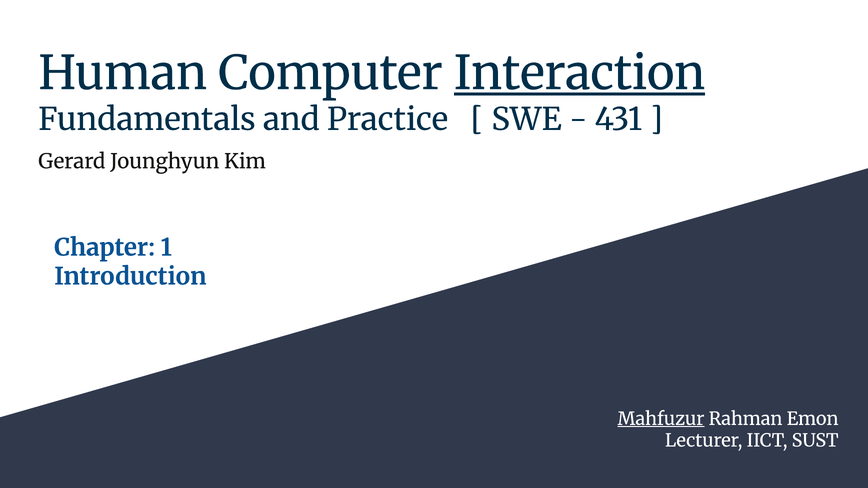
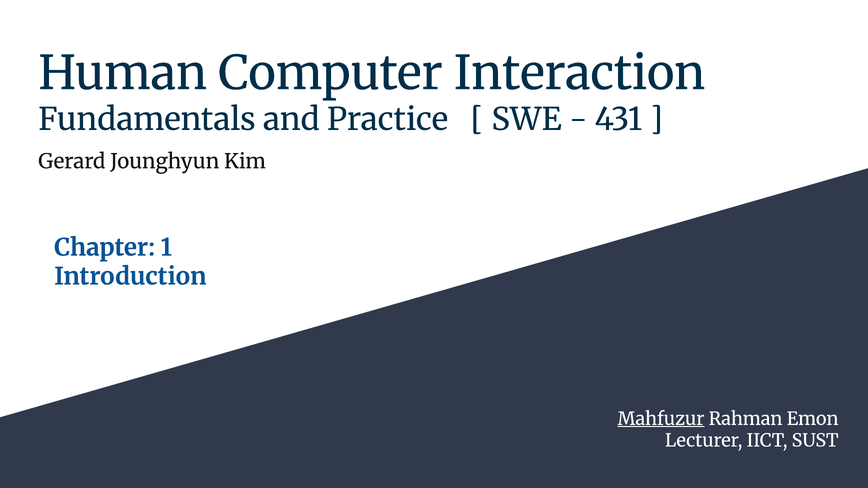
Interaction underline: present -> none (580, 74)
